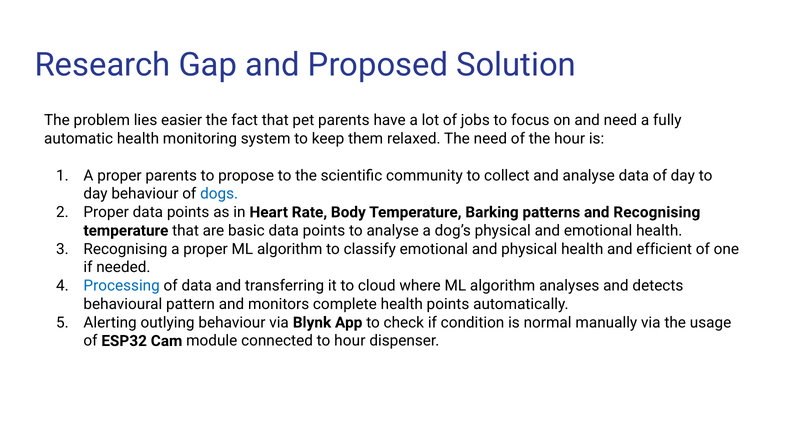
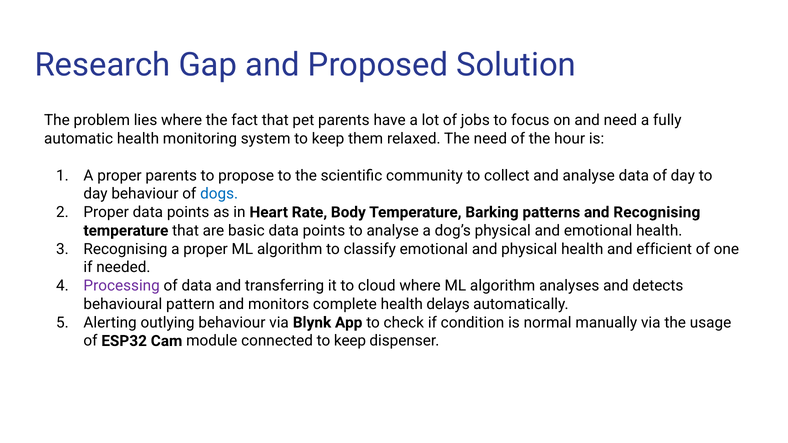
lies easier: easier -> where (182, 120)
Processing colour: blue -> purple (122, 286)
health points: points -> delays (448, 304)
connected to hour: hour -> keep (350, 341)
